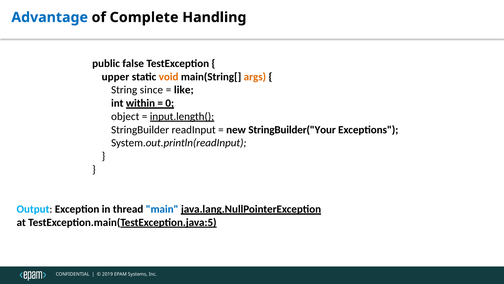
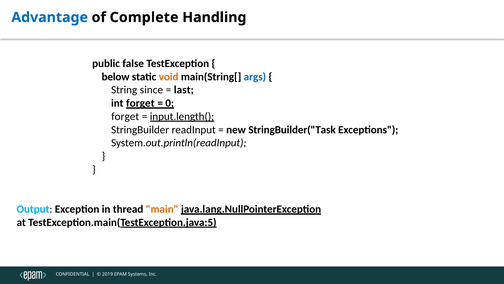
upper: upper -> below (116, 77)
args colour: orange -> blue (255, 77)
like: like -> last (184, 90)
int within: within -> forget (140, 103)
object: object -> forget (125, 116)
StringBuilder("Your: StringBuilder("Your -> StringBuilder("Task (292, 130)
main colour: blue -> orange (162, 209)
